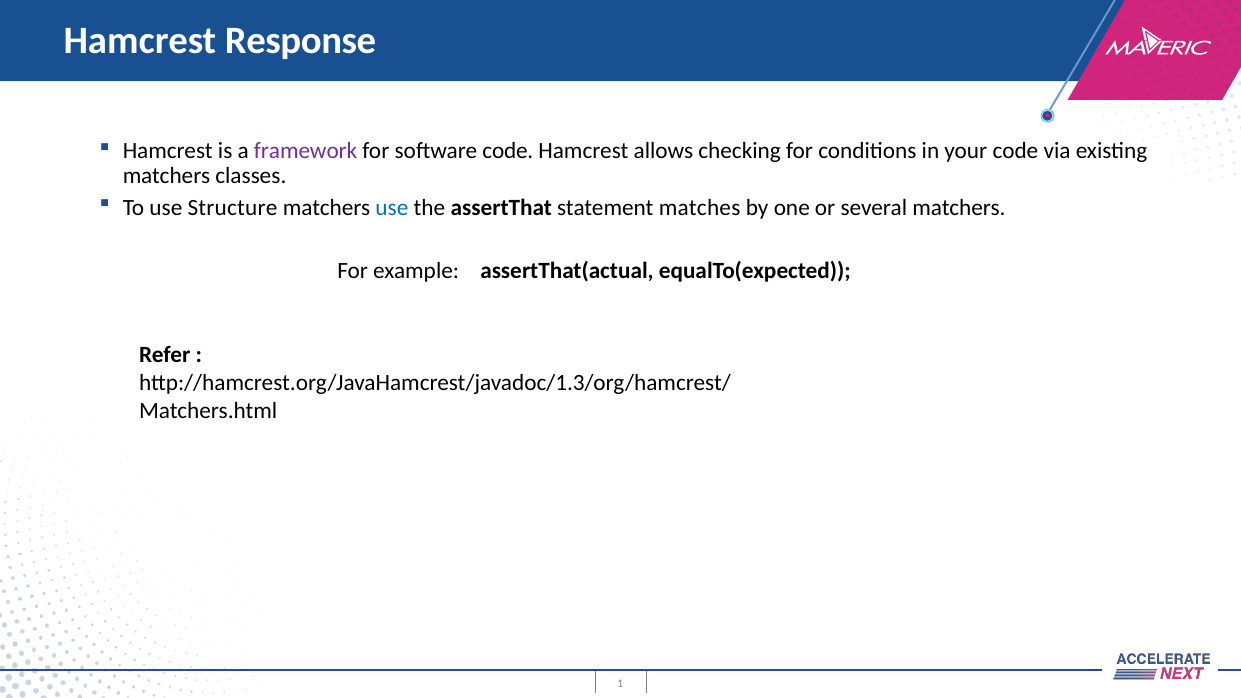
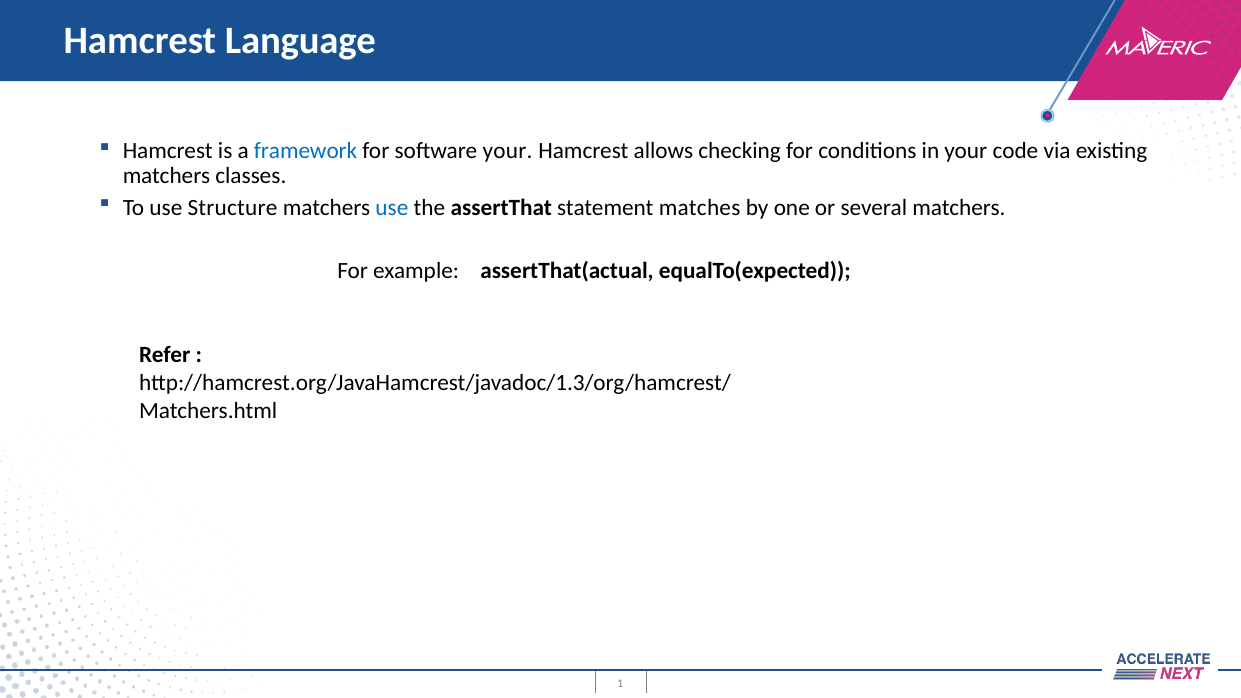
Response: Response -> Language (300, 41)
framework colour: purple -> blue (306, 151)
software code: code -> your (508, 151)
